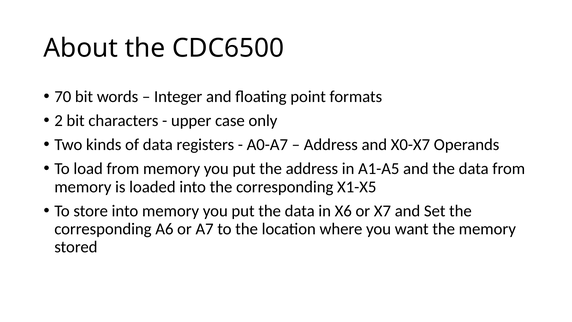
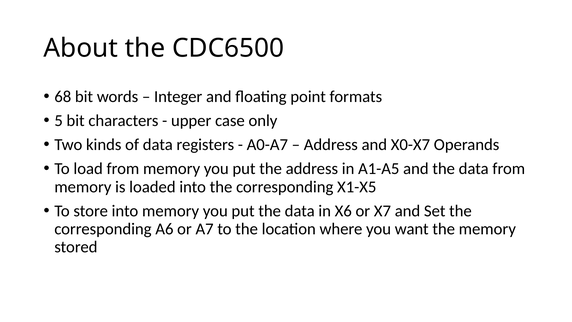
70: 70 -> 68 (63, 97)
2: 2 -> 5 (59, 121)
